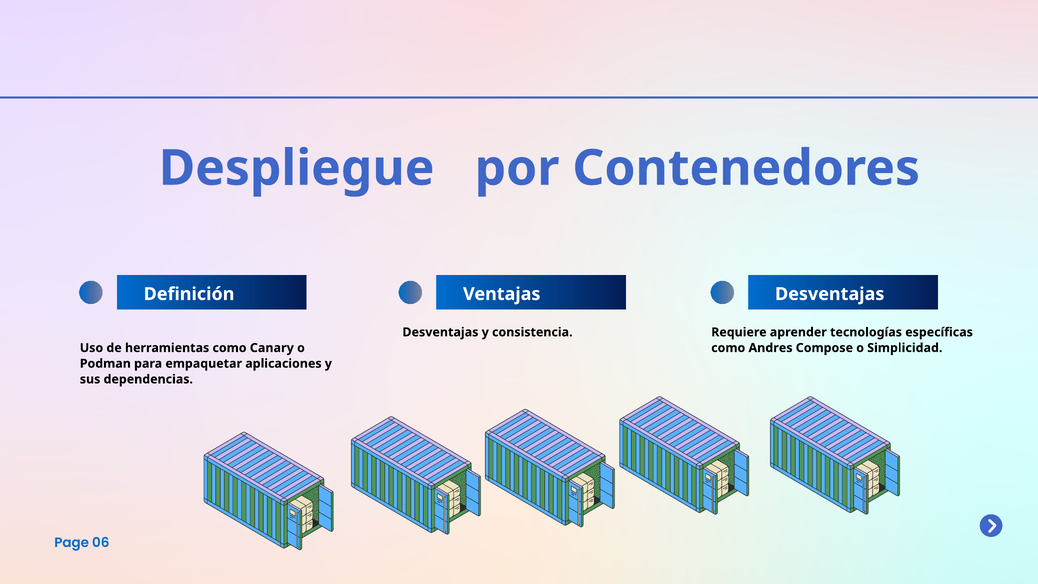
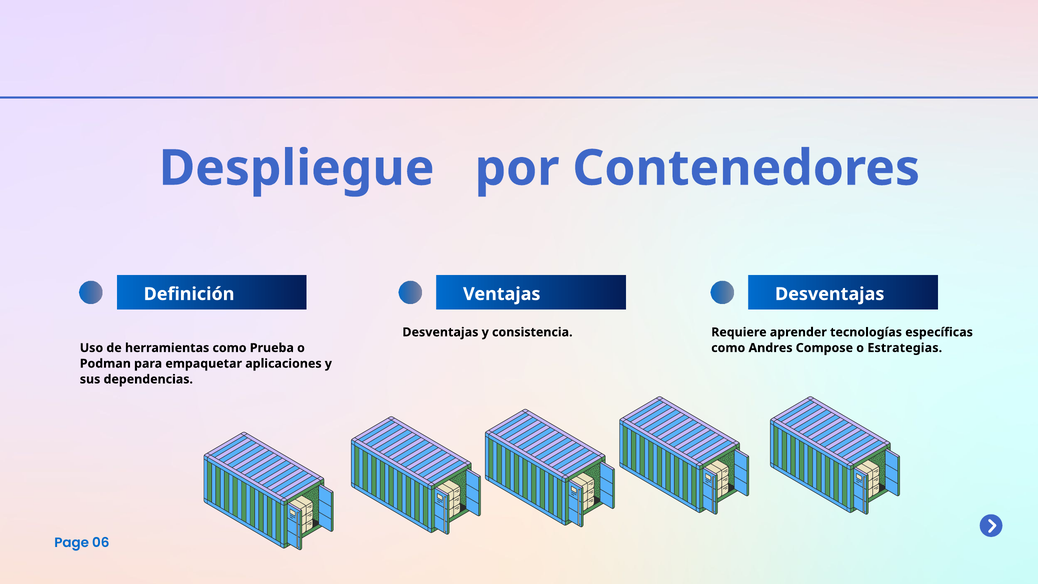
Simplicidad: Simplicidad -> Estrategias (905, 348)
Canary: Canary -> Prueba (272, 348)
